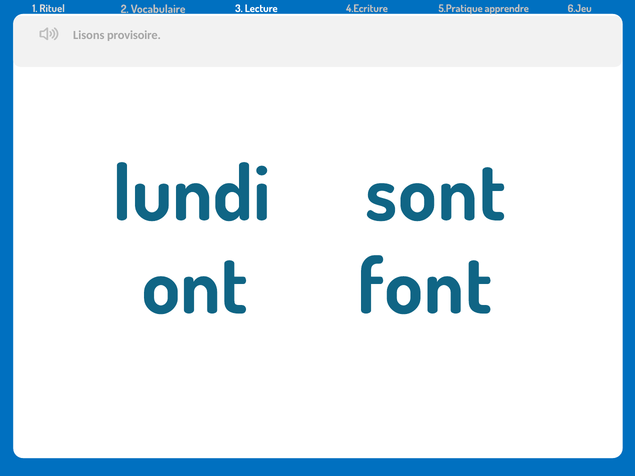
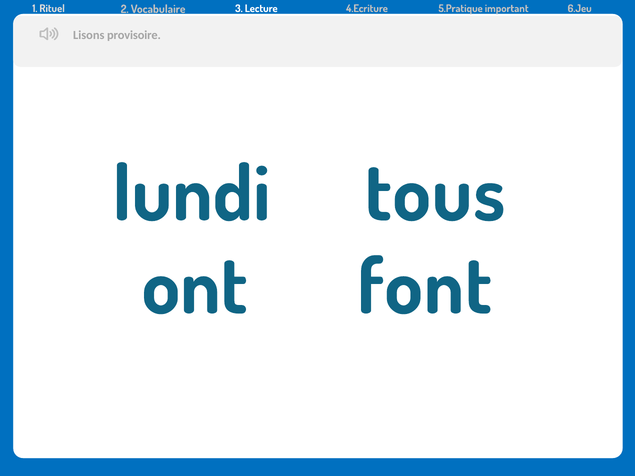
apprendre: apprendre -> important (507, 9)
sont: sont -> tous (435, 195)
